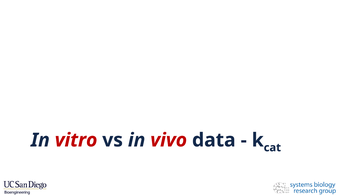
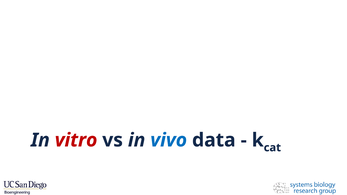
vivo colour: red -> blue (169, 140)
